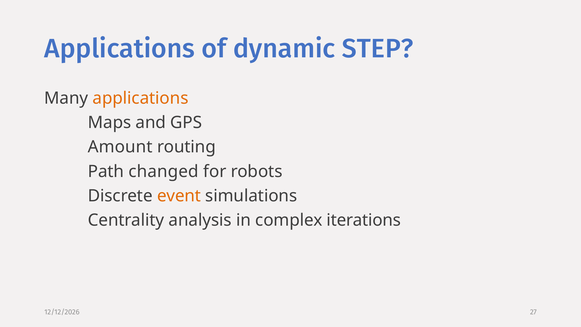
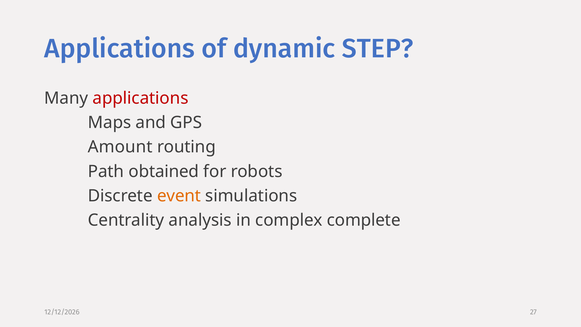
applications colour: orange -> red (141, 98)
changed: changed -> obtained (164, 171)
iterations: iterations -> complete (364, 220)
